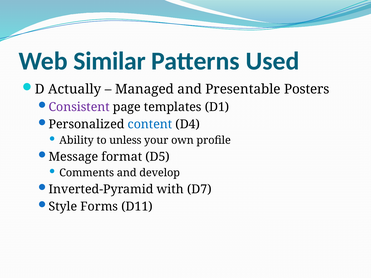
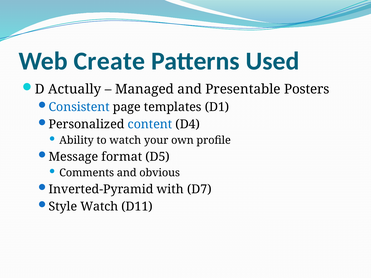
Similar: Similar -> Create (109, 61)
Consistent colour: purple -> blue (79, 107)
to unless: unless -> watch (125, 140)
develop: develop -> obvious (160, 173)
Style Forms: Forms -> Watch (99, 207)
